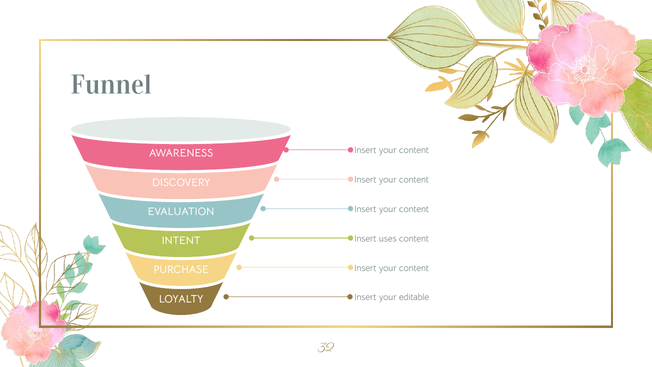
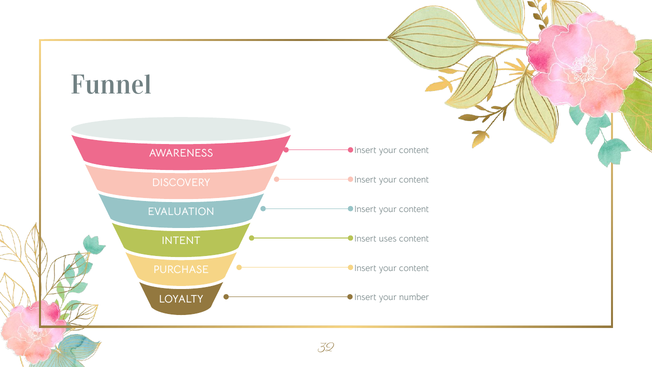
editable: editable -> number (414, 297)
